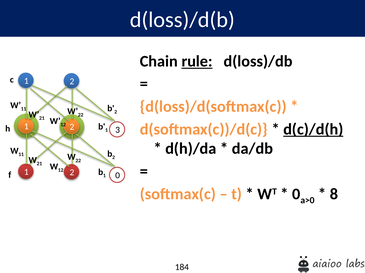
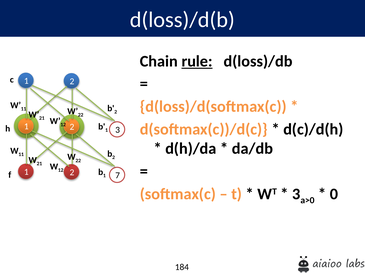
d(c)/d(h underline: present -> none (313, 130)
2 0: 0 -> 7 (118, 176)
0: 0 -> 3 (296, 195)
8: 8 -> 0 (334, 195)
